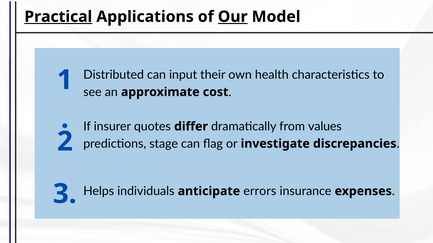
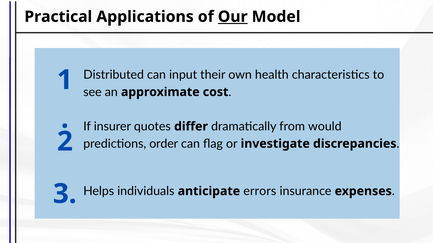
Practical underline: present -> none (58, 17)
values: values -> would (325, 127)
stage: stage -> order (164, 144)
